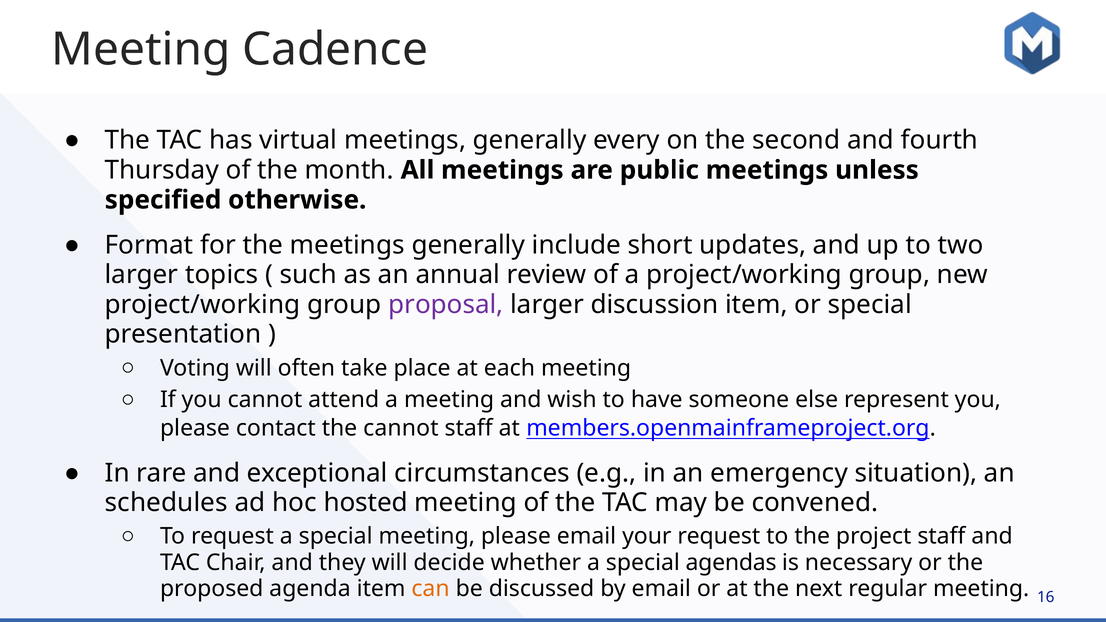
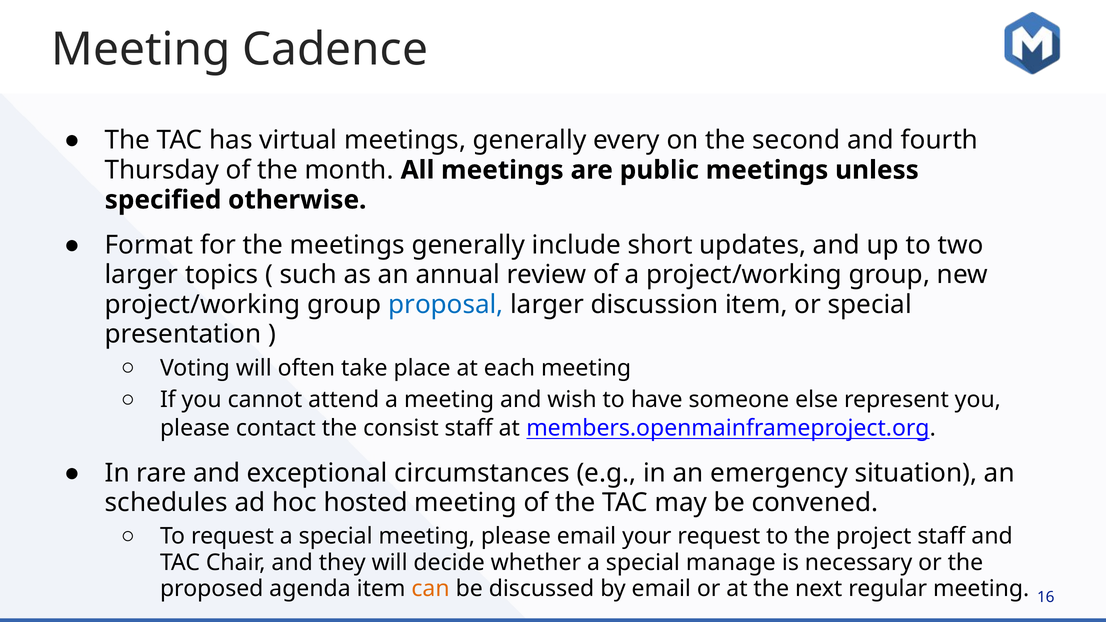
proposal colour: purple -> blue (446, 305)
the cannot: cannot -> consist (401, 428)
agendas: agendas -> manage (731, 563)
